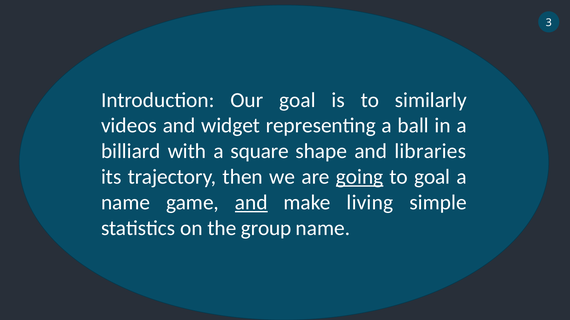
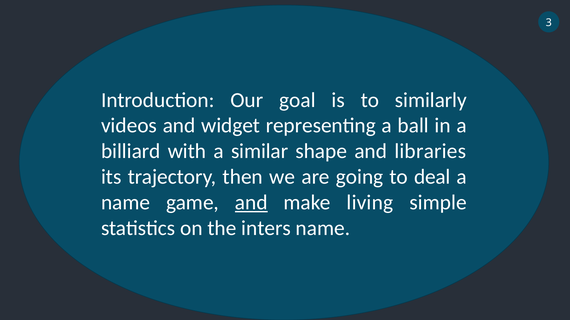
square: square -> similar (260, 151)
going underline: present -> none (360, 177)
to goal: goal -> deal (432, 177)
group: group -> inters (266, 228)
